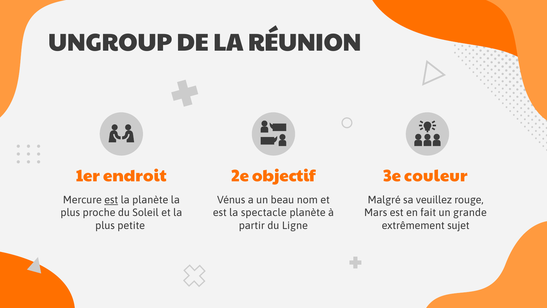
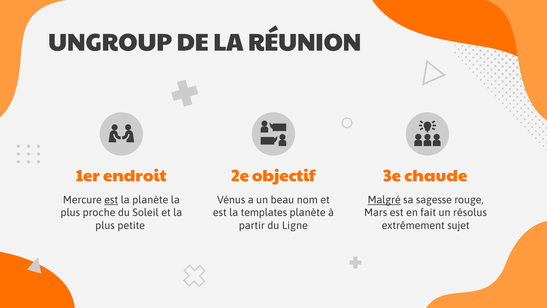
couleur: couleur -> chaude (436, 176)
Malgré underline: none -> present (384, 200)
veuillez: veuillez -> sagesse (434, 200)
spectacle: spectacle -> templates (264, 213)
grande: grande -> résolus (470, 213)
